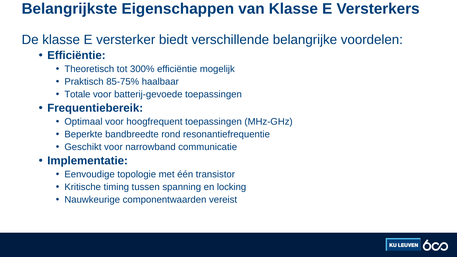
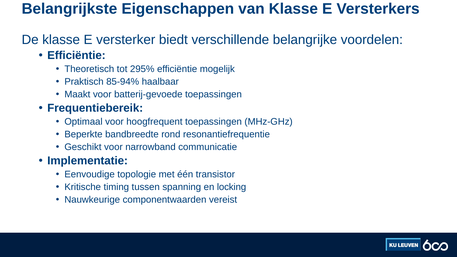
300%: 300% -> 295% (142, 69)
85-75%: 85-75% -> 85-94% (123, 82)
Totale: Totale -> Maakt (77, 94)
